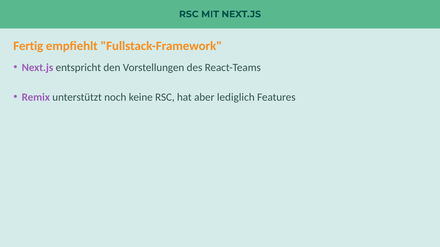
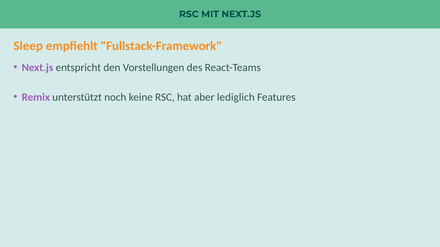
Fertig: Fertig -> Sleep (28, 46)
